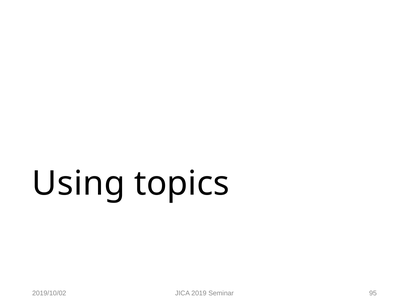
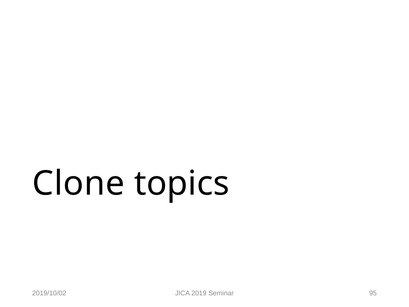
Using: Using -> Clone (78, 183)
